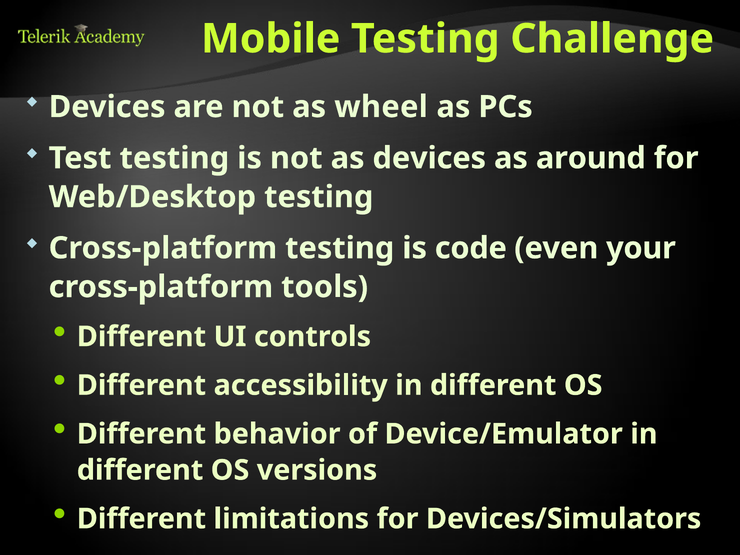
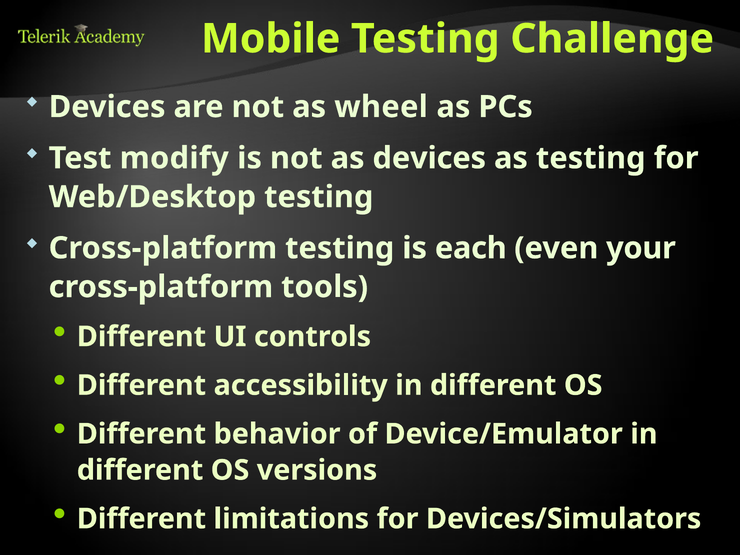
Test testing: testing -> modify (174, 158)
as around: around -> testing (591, 158)
code: code -> each (471, 248)
